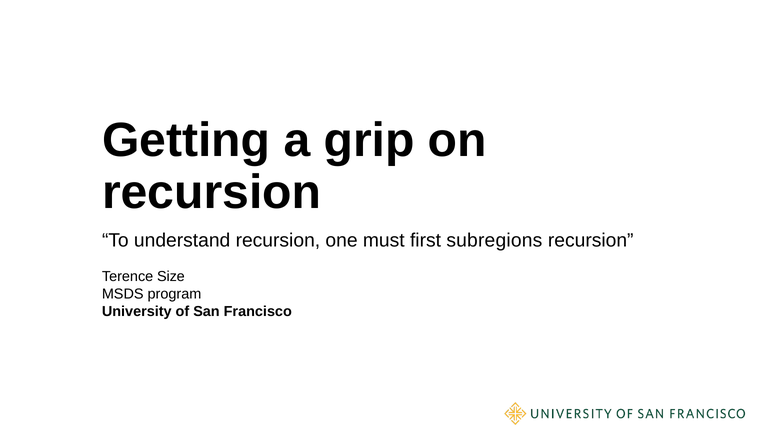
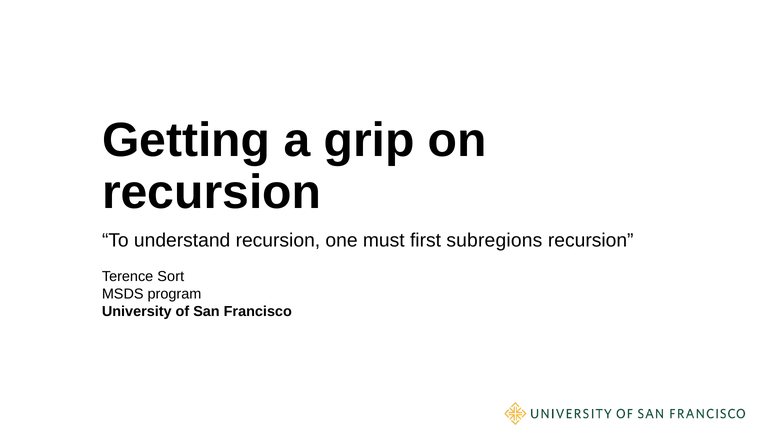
Size: Size -> Sort (171, 277)
